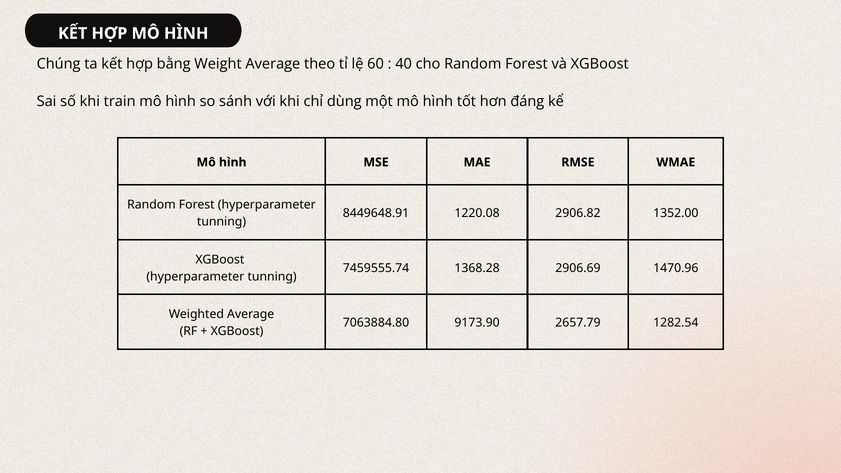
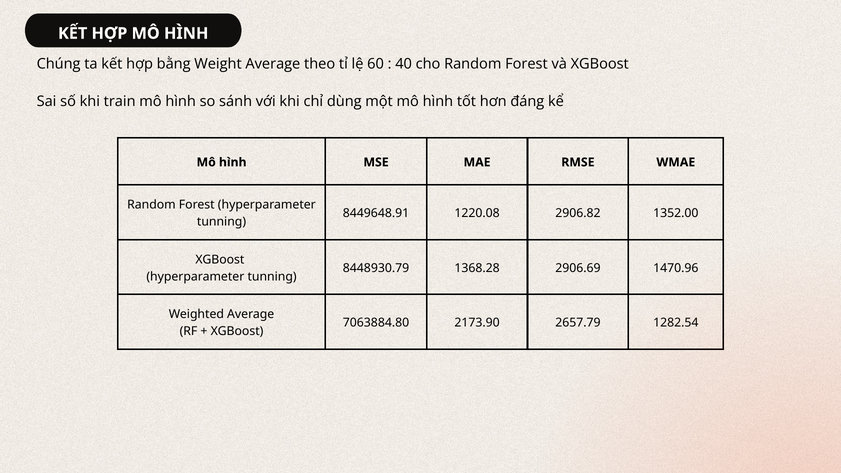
7459555.74: 7459555.74 -> 8448930.79 (376, 268)
9173.90: 9173.90 -> 2173.90 (477, 323)
